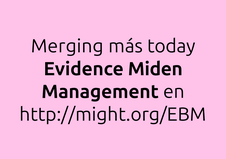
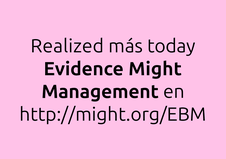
Merging: Merging -> Realized (67, 46)
Miden: Miden -> Might (155, 69)
